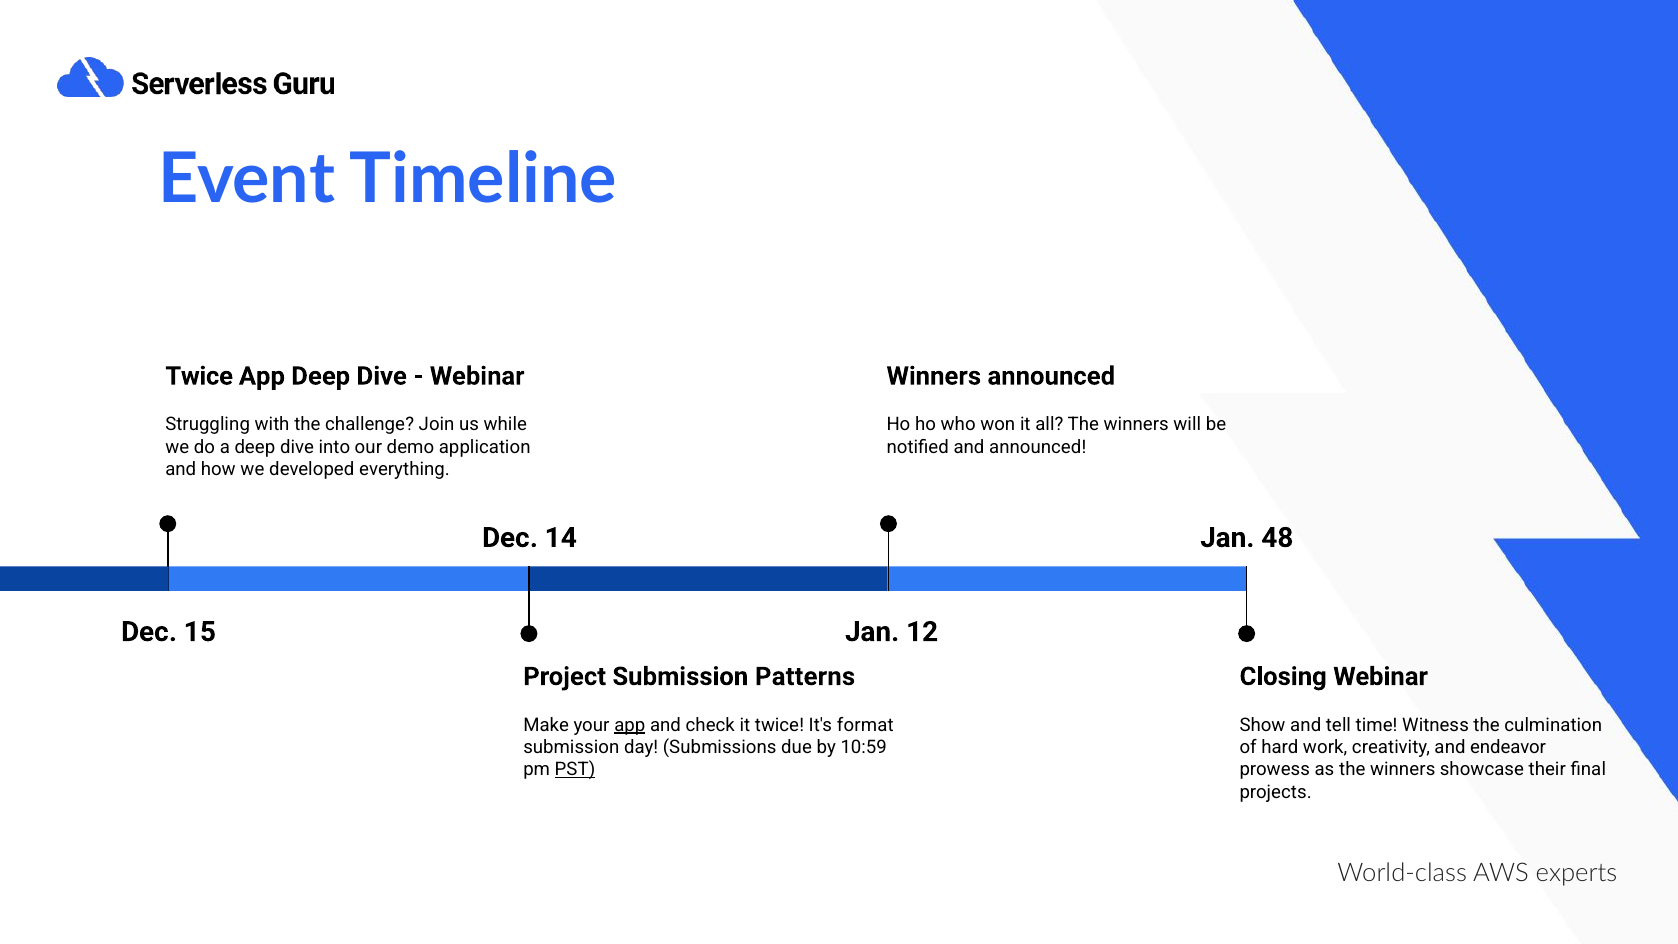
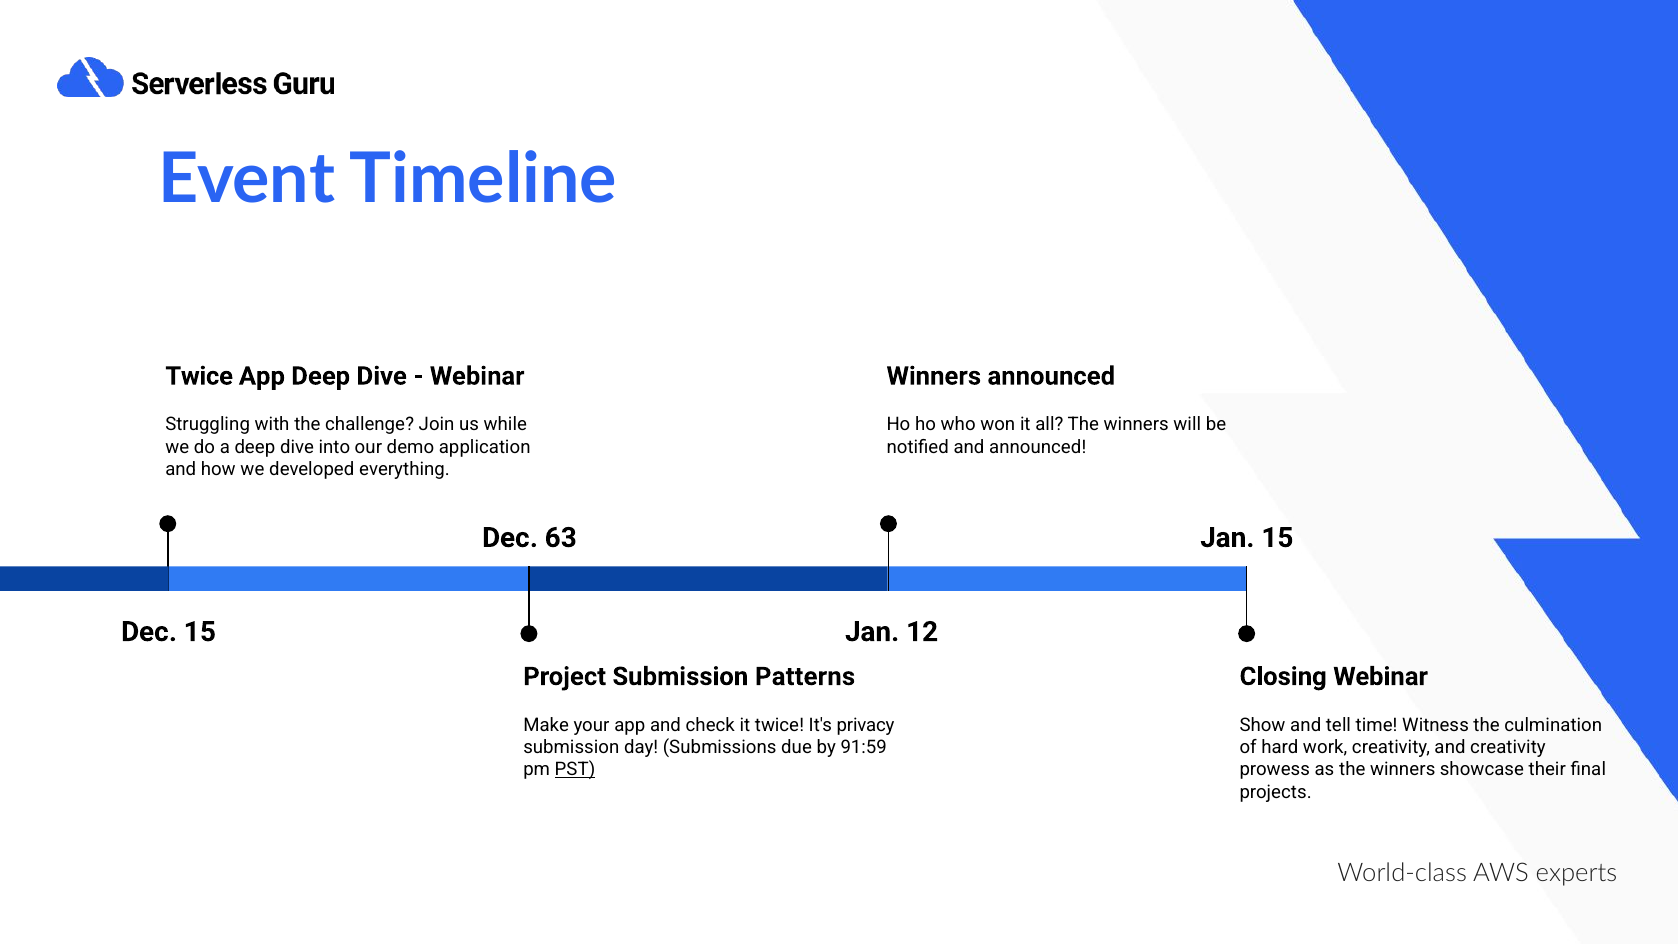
14: 14 -> 63 (561, 538)
Jan 48: 48 -> 15 (1277, 538)
app underline: present -> none (630, 725)
format: format -> privacy (866, 725)
10:59: 10:59 -> 91:59 (864, 747)
and endeavor: endeavor -> creativity (1508, 747)
